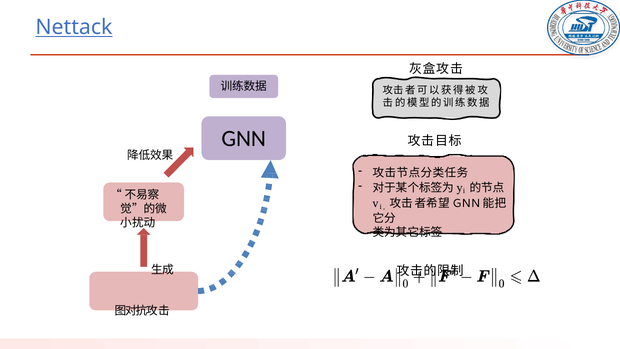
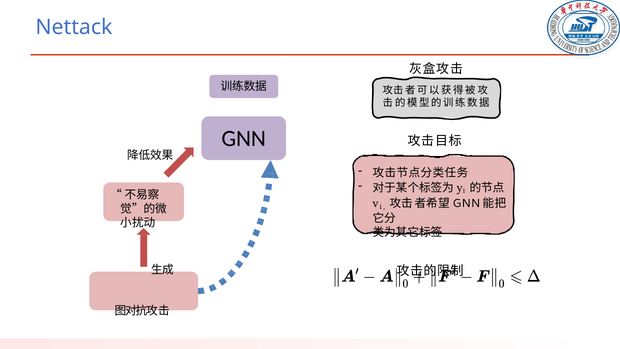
Nettack underline: present -> none (74, 27)
